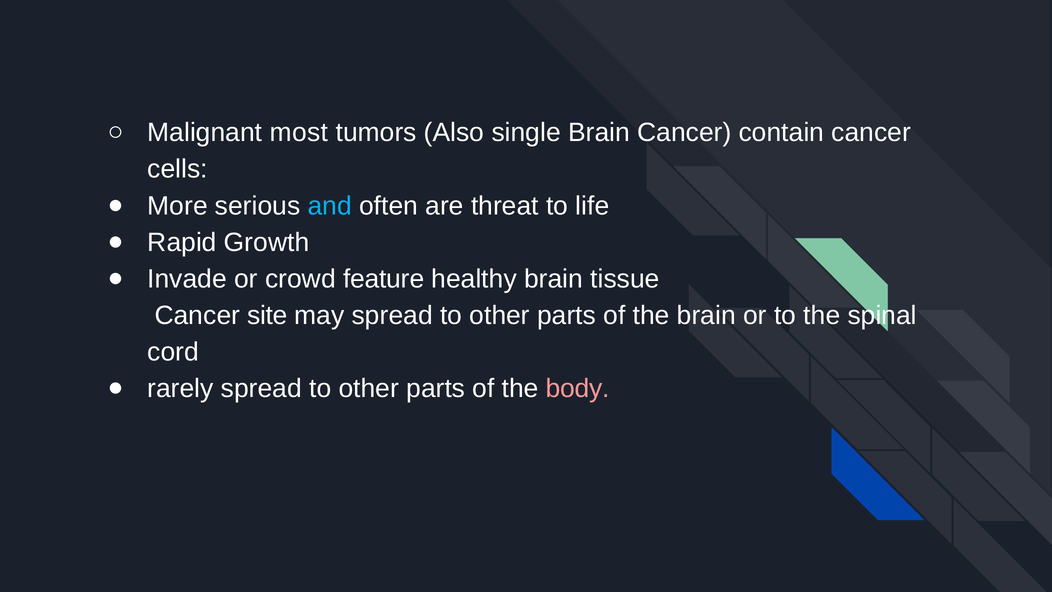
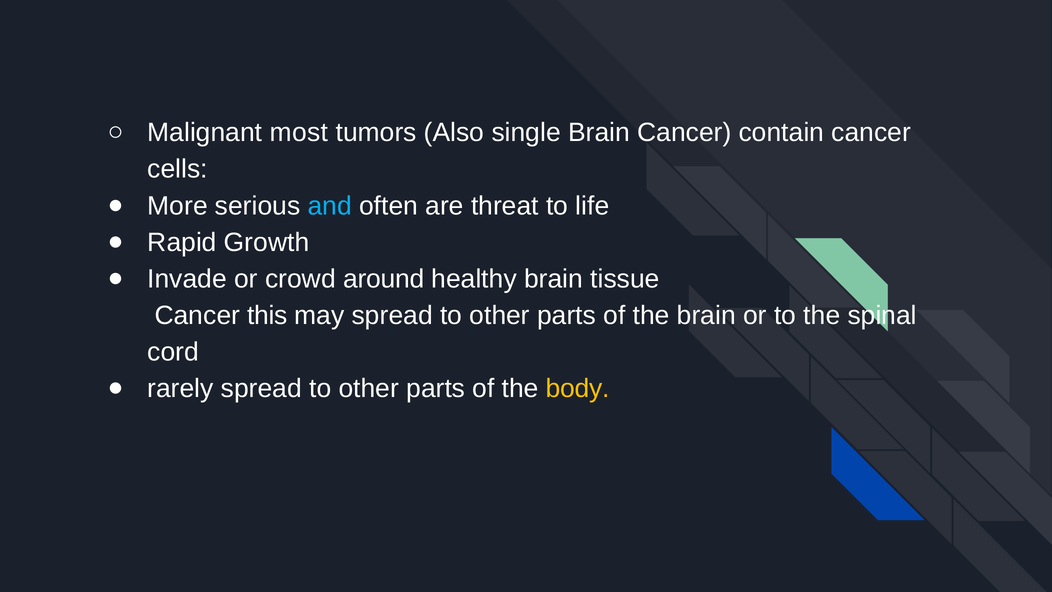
feature: feature -> around (384, 279)
site: site -> this (267, 315)
body colour: pink -> yellow (578, 388)
